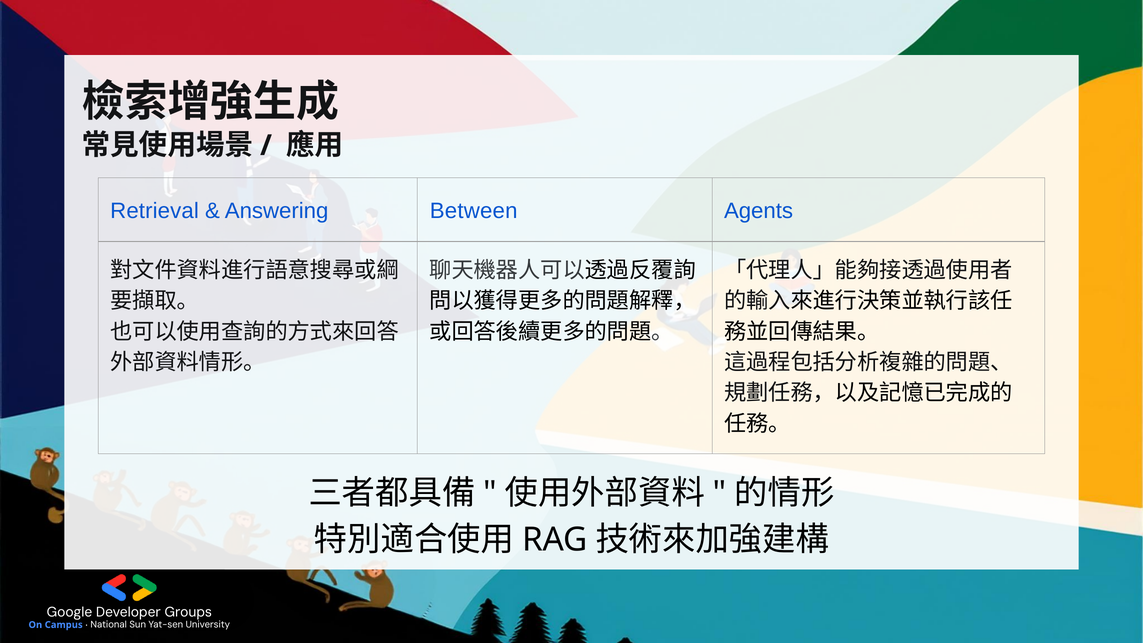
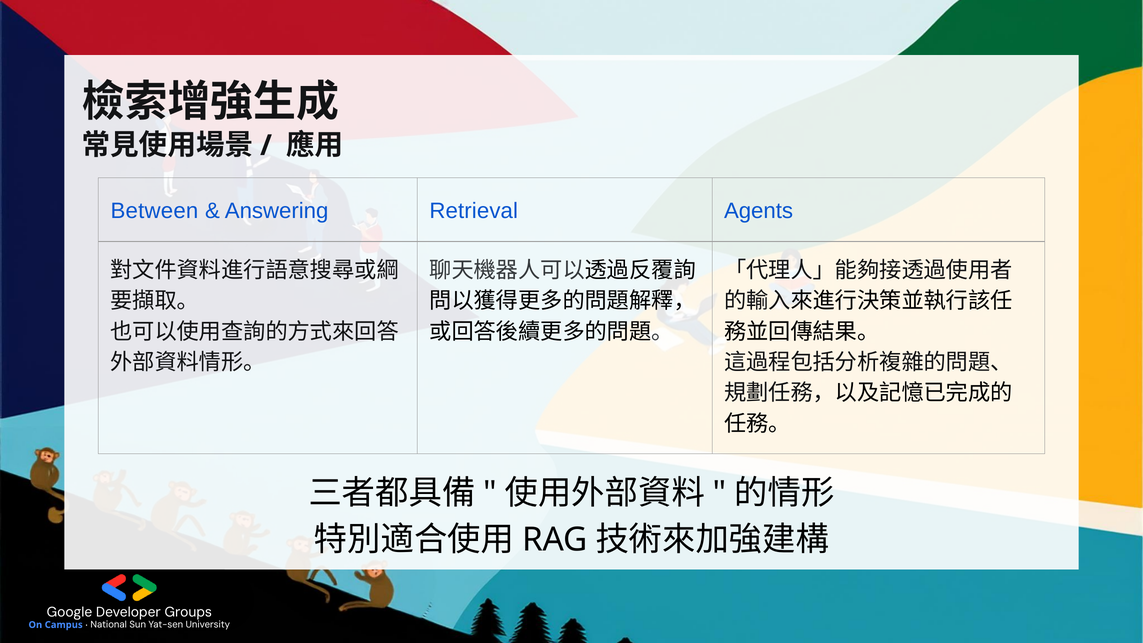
Retrieval: Retrieval -> Between (154, 211)
Between: Between -> Retrieval (474, 211)
